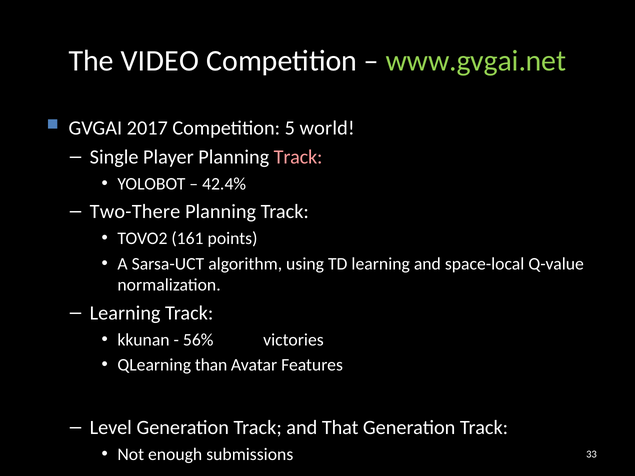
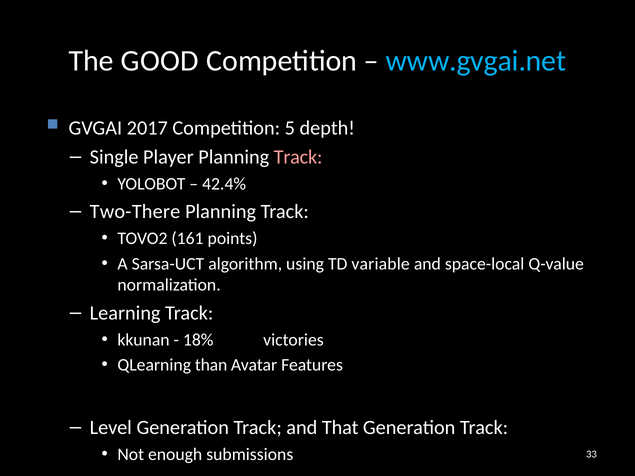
VIDEO: VIDEO -> GOOD (160, 61)
www.gvgai.net colour: light green -> light blue (476, 61)
world: world -> depth (327, 128)
TD learning: learning -> variable (381, 264)
56%: 56% -> 18% (198, 340)
